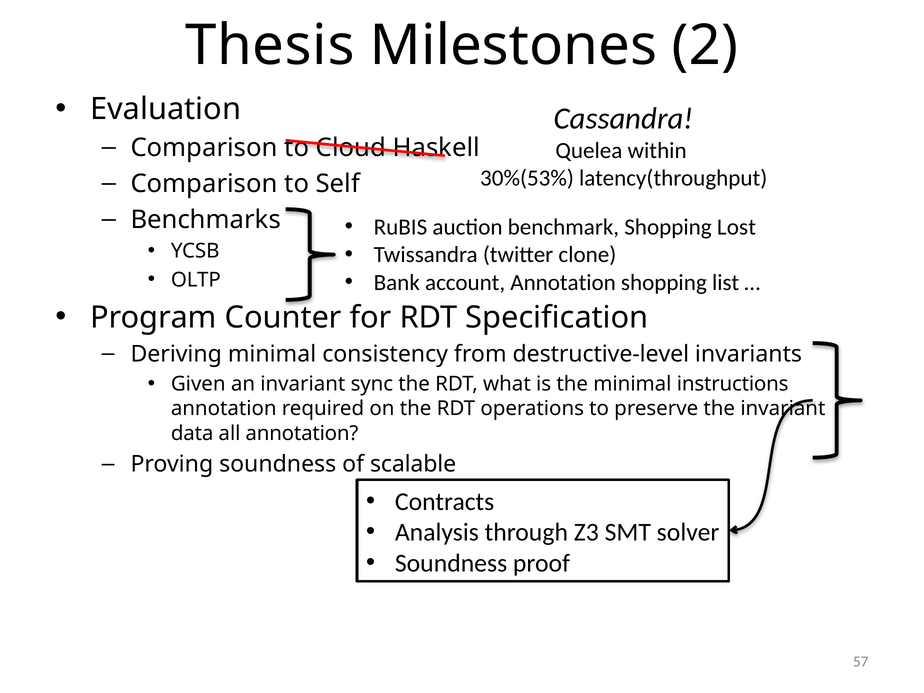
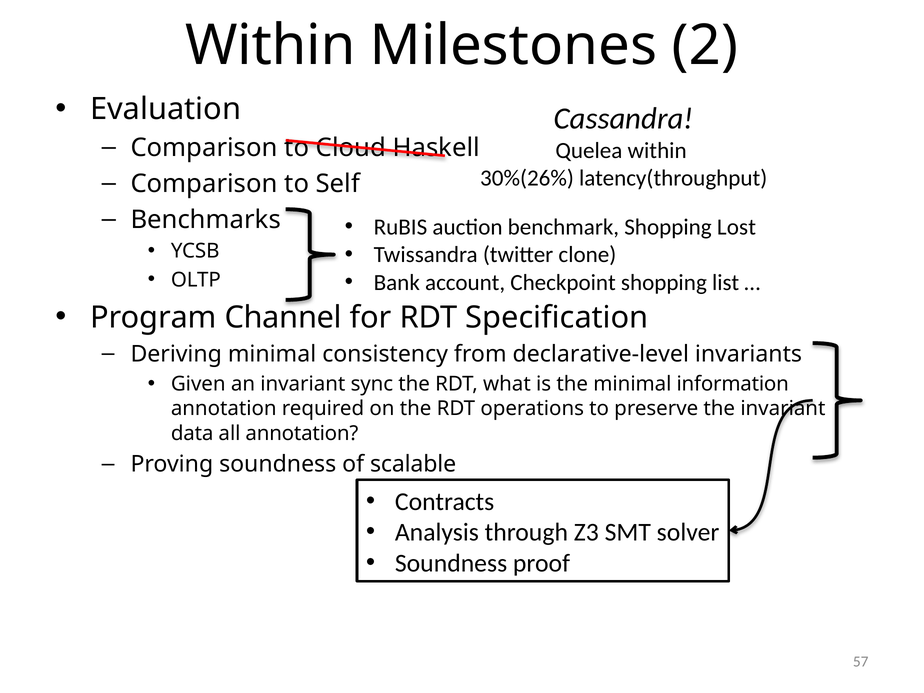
Thesis: Thesis -> Within (270, 45)
30%(53%: 30%(53% -> 30%(26% (527, 178)
account Annotation: Annotation -> Checkpoint (563, 282)
Counter: Counter -> Channel (283, 318)
destructive-level: destructive-level -> declarative-level (601, 354)
instructions: instructions -> information (733, 384)
